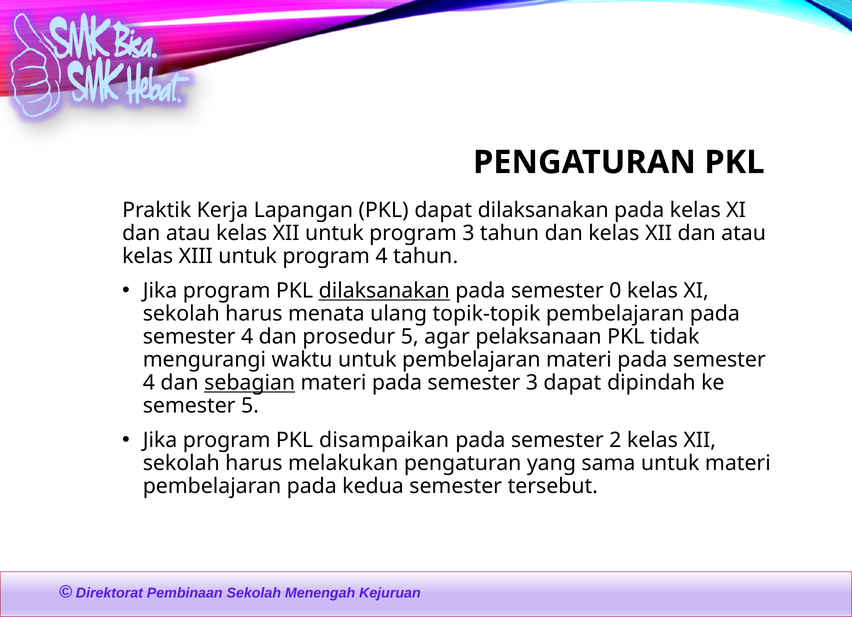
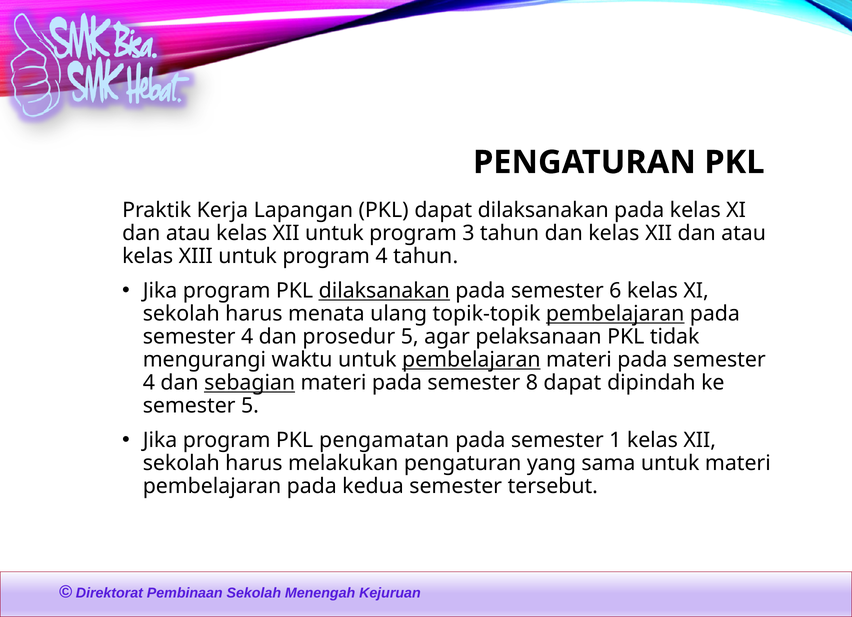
0: 0 -> 6 (615, 291)
pembelajaran underline: none -> present (615, 314)
pembelajaran underline: none -> present (471, 360)
semester 3: 3 -> 8 (532, 383)
disampaikan: disampaikan -> pengamatan (384, 440)
2: 2 -> 1 (615, 440)
